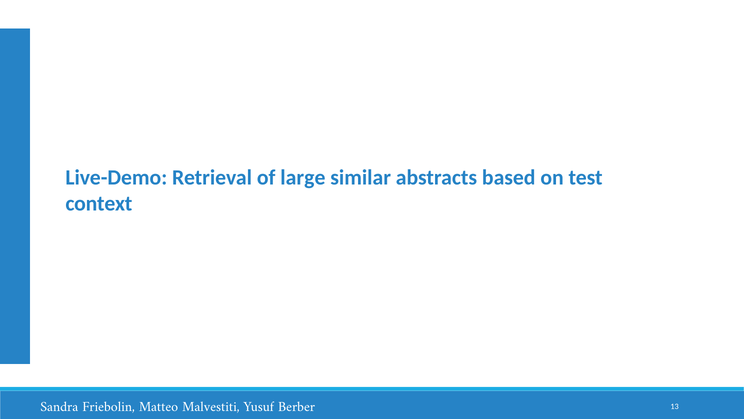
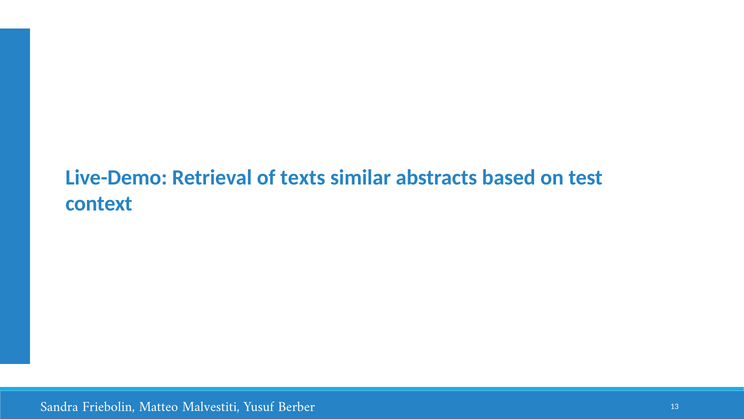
large: large -> texts (303, 177)
